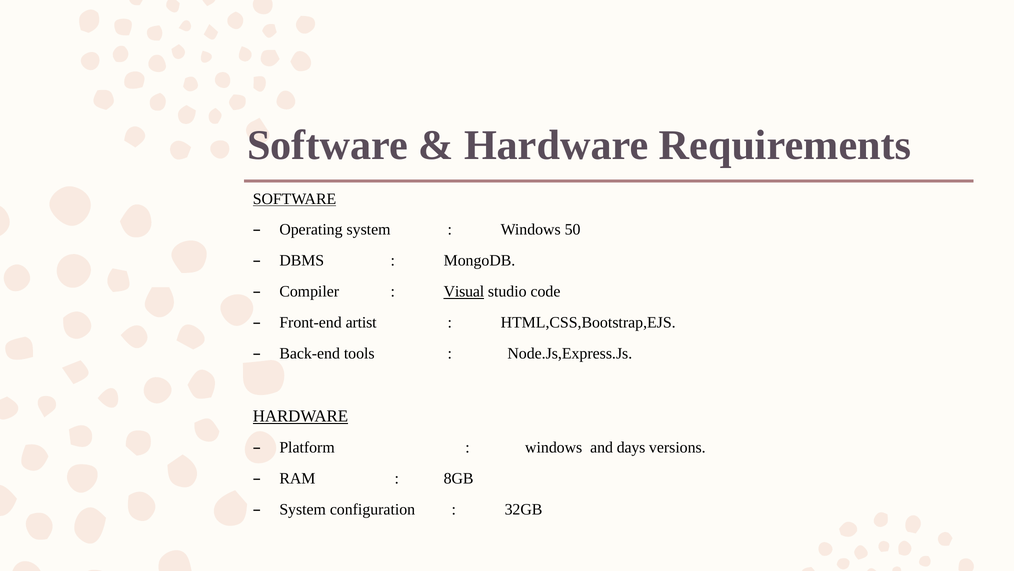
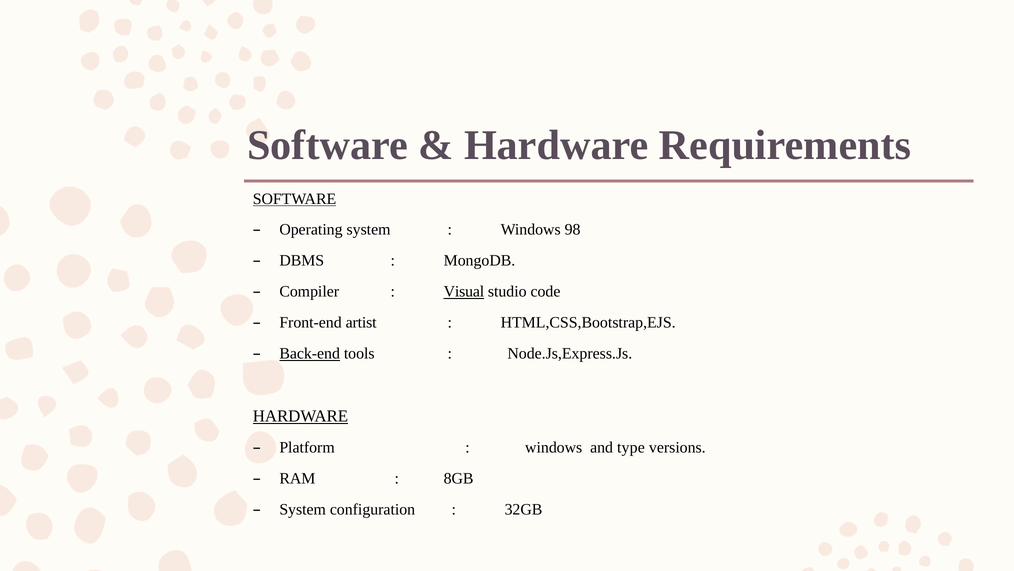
50: 50 -> 98 (573, 229)
Back-end underline: none -> present (310, 353)
days: days -> type (631, 447)
